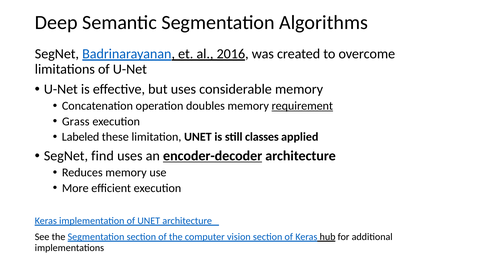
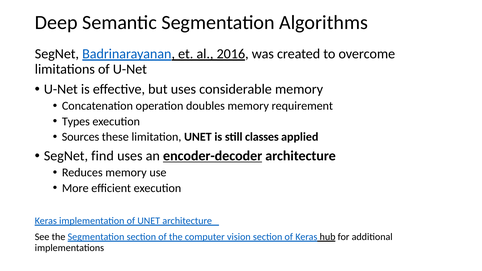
requirement underline: present -> none (302, 106)
Grass: Grass -> Types (76, 122)
Labeled: Labeled -> Sources (81, 137)
